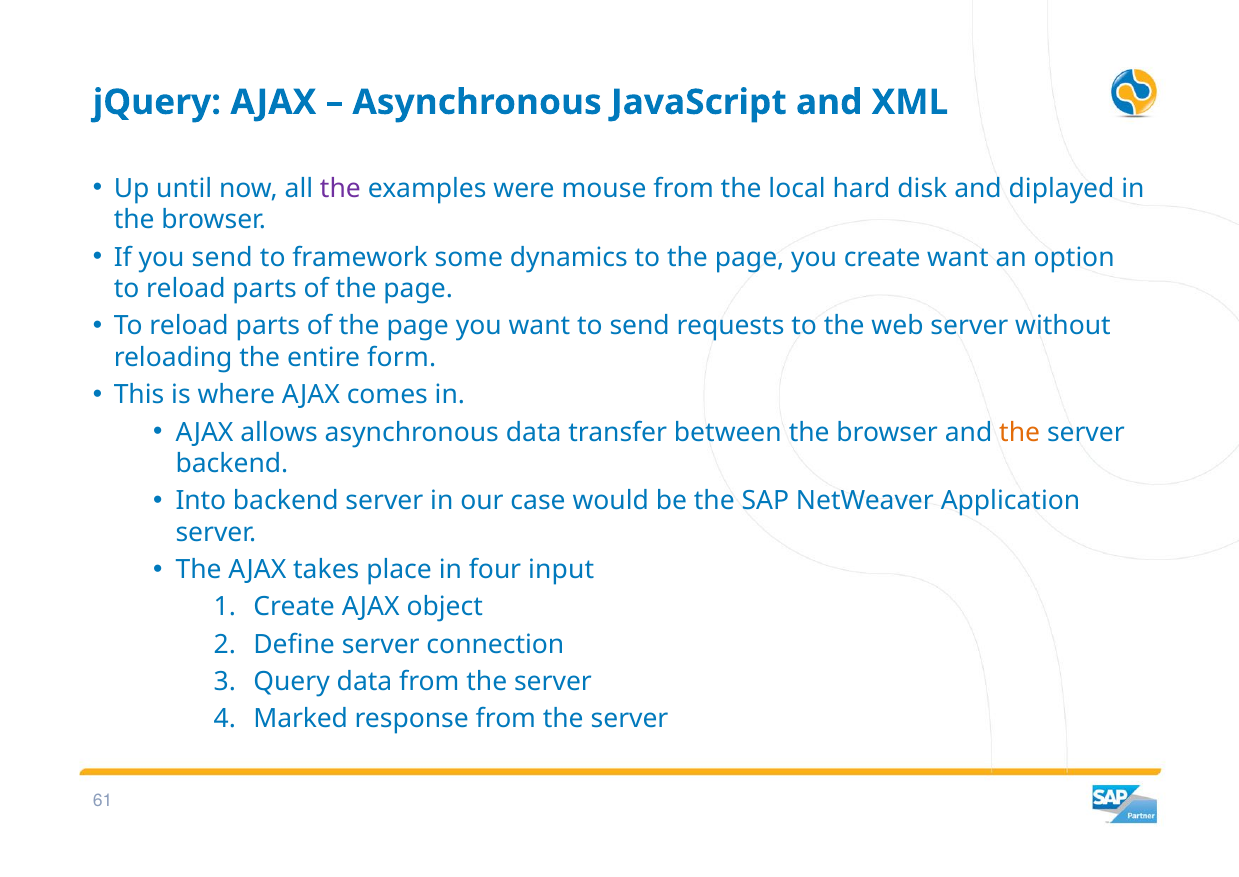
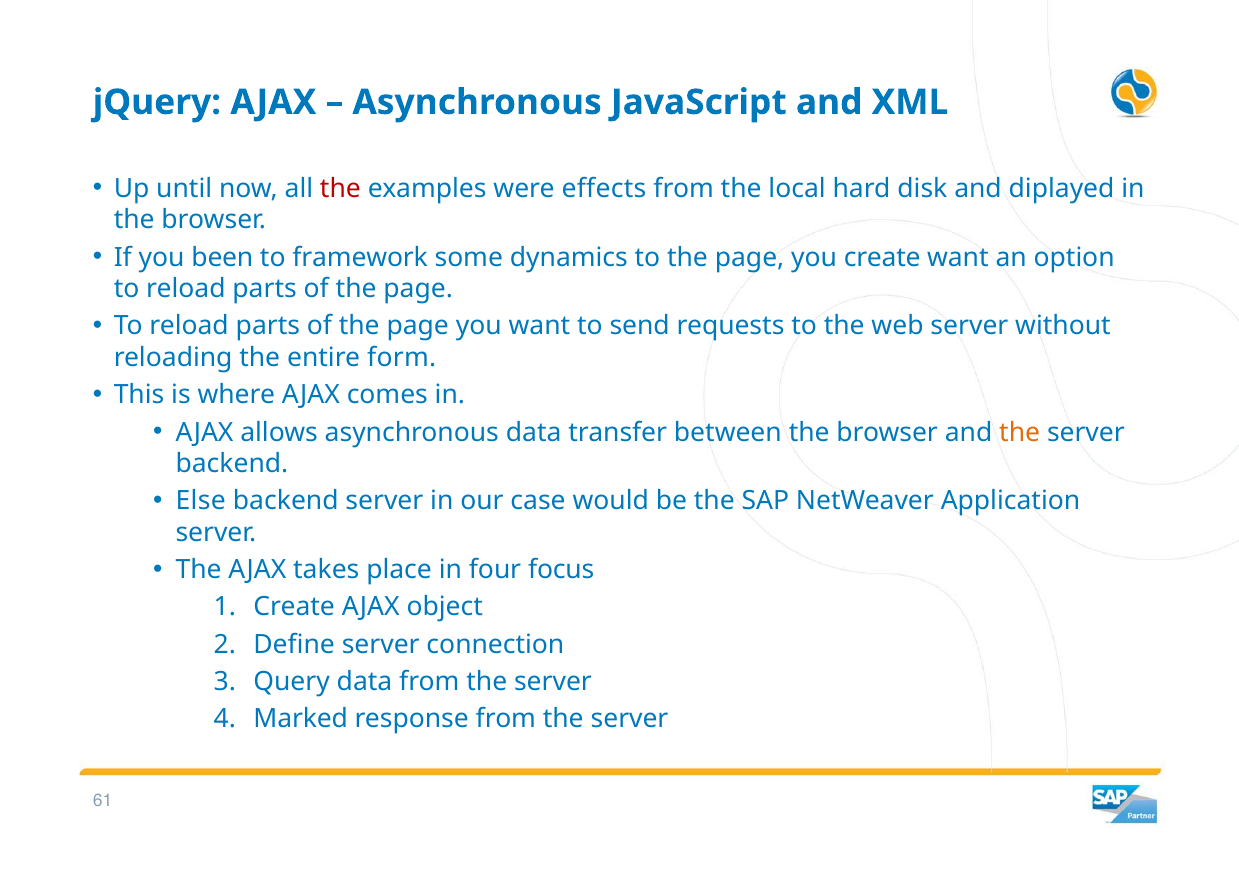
the colour: purple -> red (340, 188)
mouse: mouse -> effects (604, 188)
you send: send -> been (222, 257)
Into: Into -> Else (201, 501)
input: input -> focus (561, 570)
